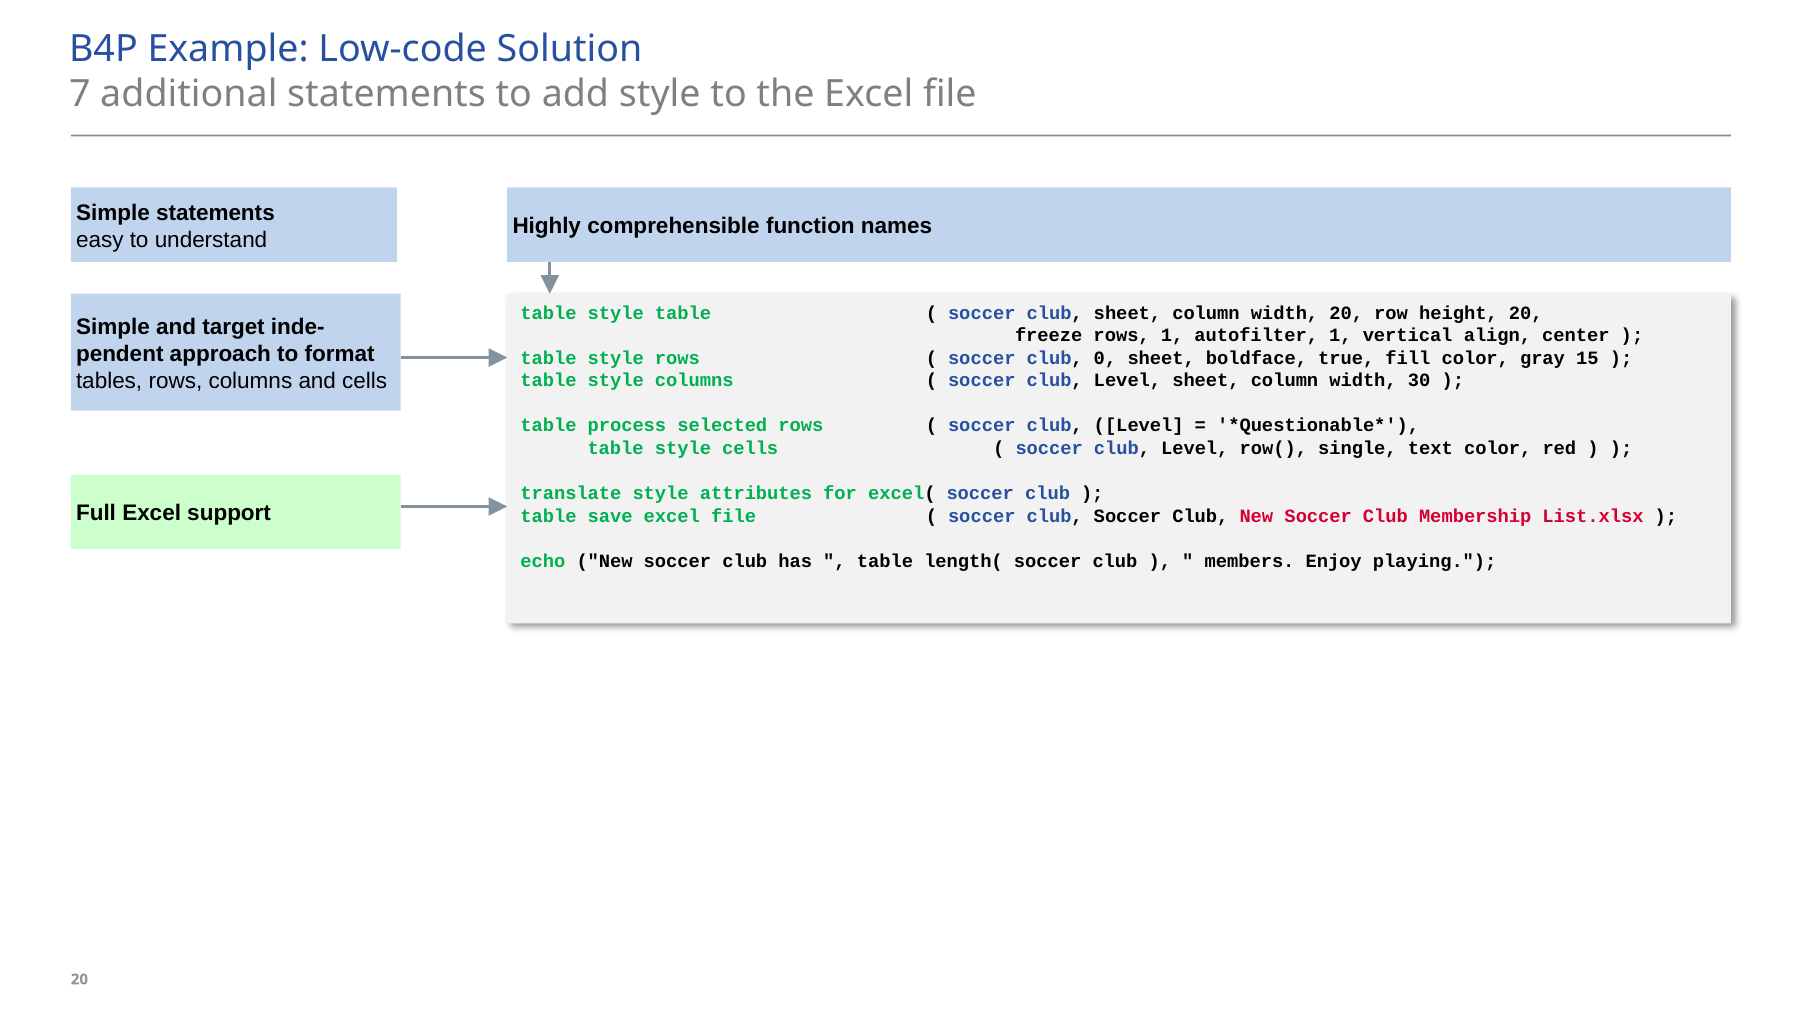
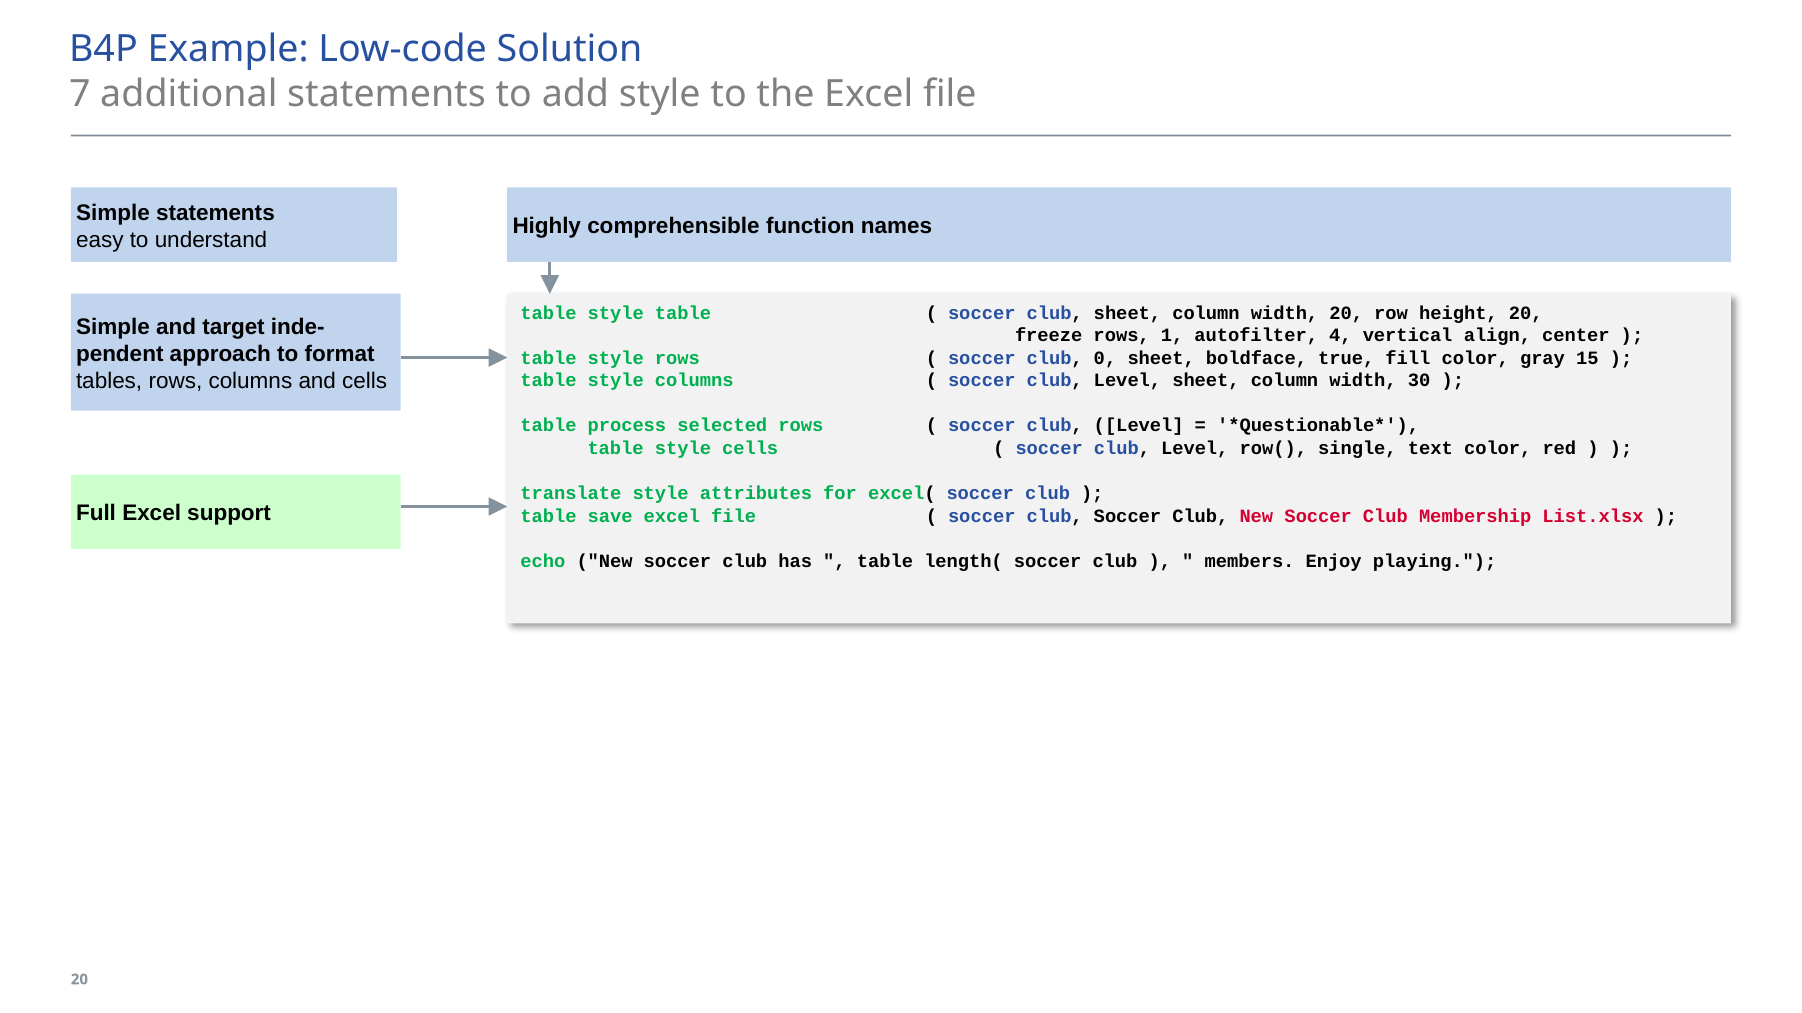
autofilter 1: 1 -> 4 (1340, 336)
